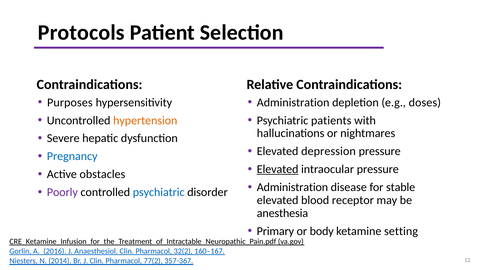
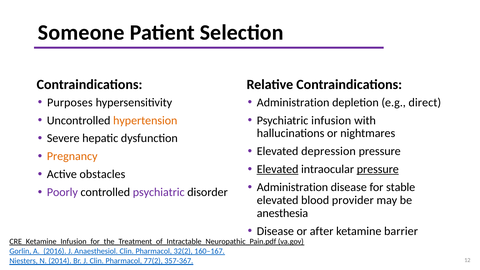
Protocols: Protocols -> Someone (81, 32)
doses: doses -> direct (425, 102)
patients: patients -> infusion (331, 120)
Pregnancy colour: blue -> orange (72, 156)
pressure underline: none -> present (378, 169)
psychiatric colour: blue -> purple (159, 192)
receptor: receptor -> provider (353, 200)
Primary: Primary -> Disease (275, 231)
body: body -> after (322, 231)
setting: setting -> barrier (401, 231)
